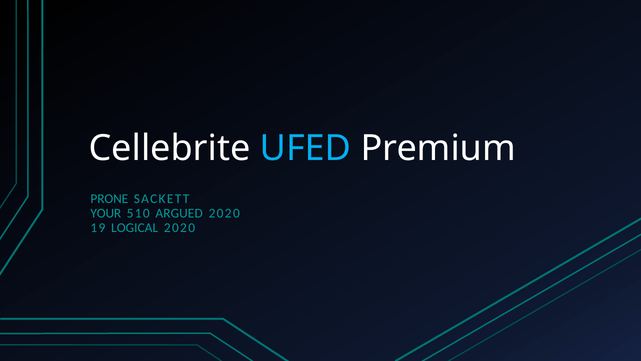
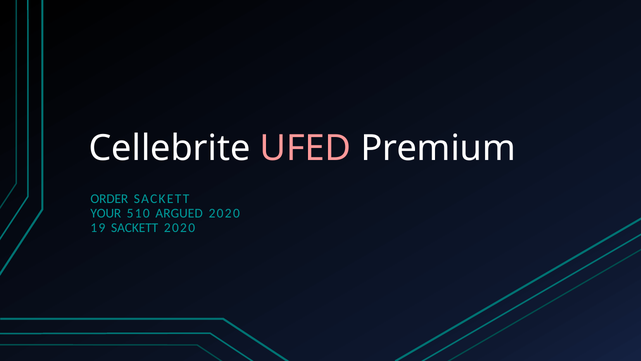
UFED colour: light blue -> pink (306, 148)
PRONE: PRONE -> ORDER (109, 199)
19 LOGICAL: LOGICAL -> SACKETT (135, 228)
